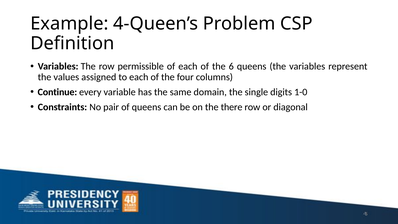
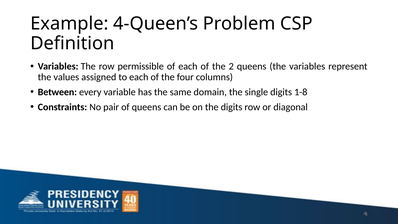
6: 6 -> 2 (231, 66)
Continue: Continue -> Between (57, 92)
1-0: 1-0 -> 1-8 (301, 92)
the there: there -> digits (232, 107)
